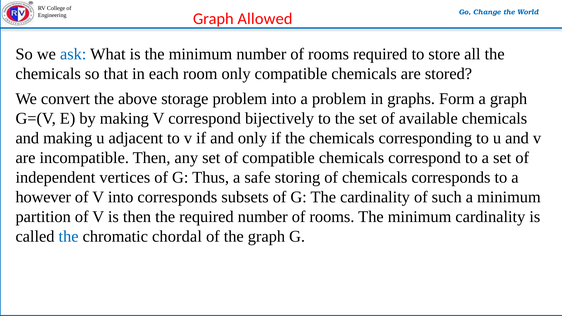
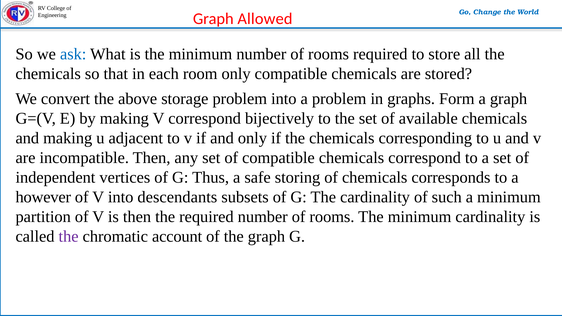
into corresponds: corresponds -> descendants (177, 197)
the colour: blue -> purple (69, 237)
chordal: chordal -> account (177, 237)
